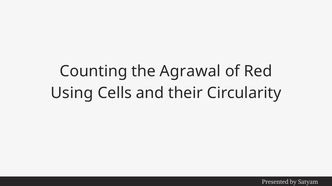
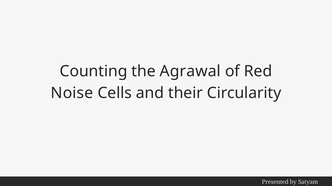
Using: Using -> Noise (72, 93)
